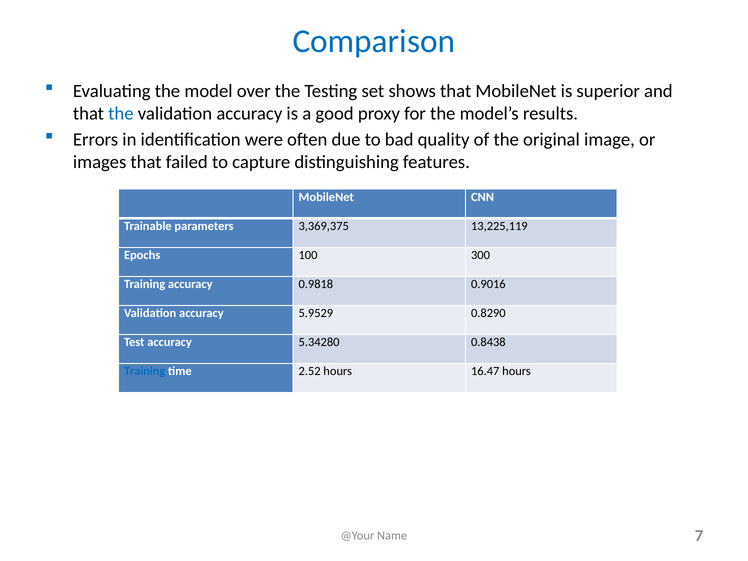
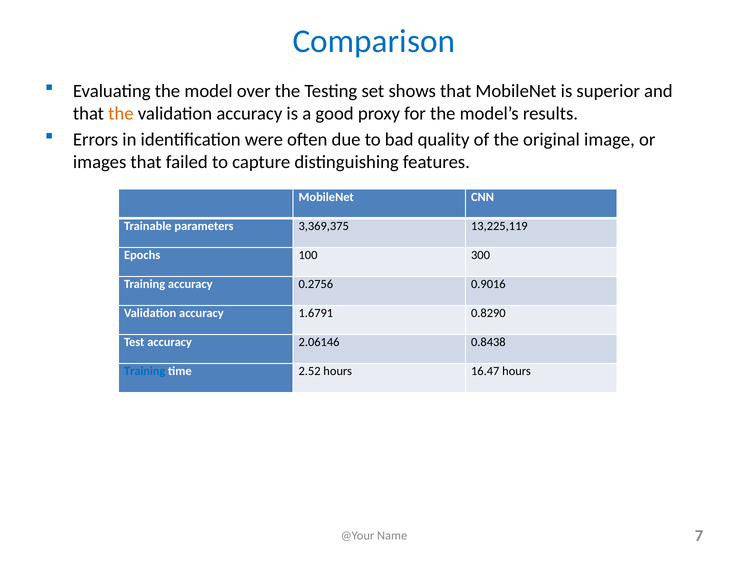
the colour: blue -> orange (121, 114)
0.9818: 0.9818 -> 0.2756 (316, 284)
5.9529: 5.9529 -> 1.6791 (316, 313)
5.34280: 5.34280 -> 2.06146 (319, 342)
